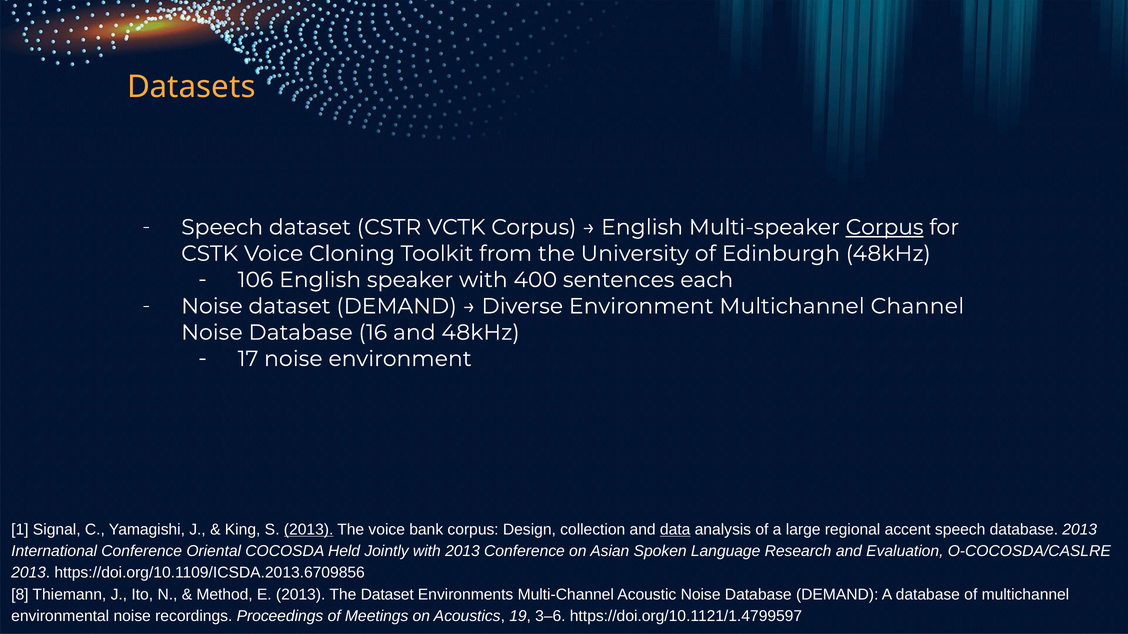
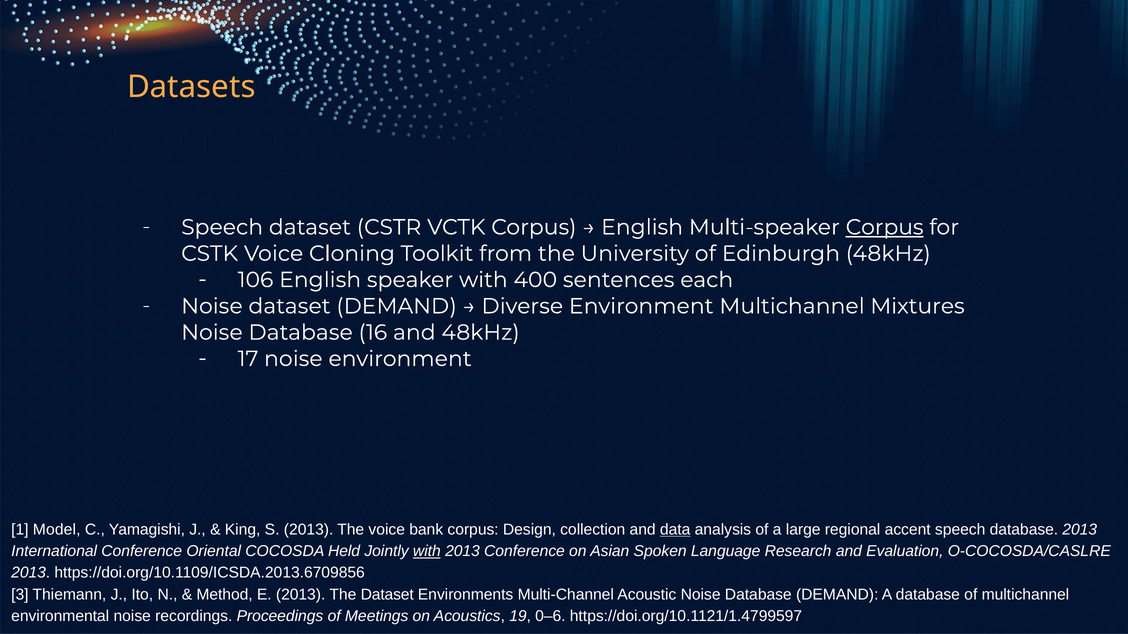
Channel: Channel -> Mixtures (917, 306)
Signal: Signal -> Model (57, 530)
2013 underline: present -> none (309, 530)
with underline: none -> present (427, 552)
8: 8 -> 3 (20, 595)
3–6: 3–6 -> 0–6 (550, 616)
